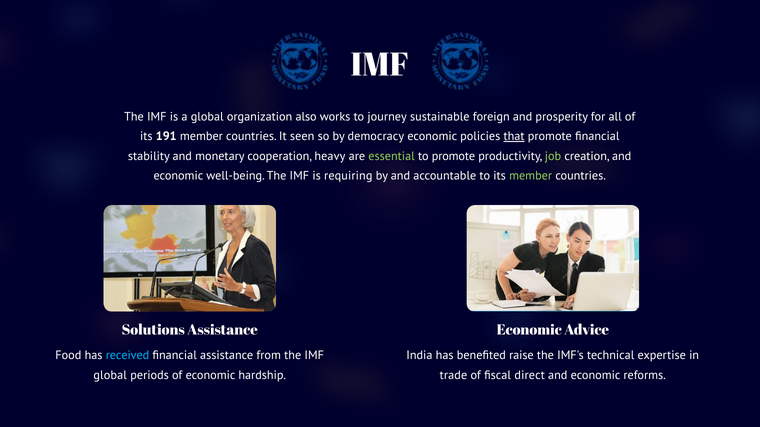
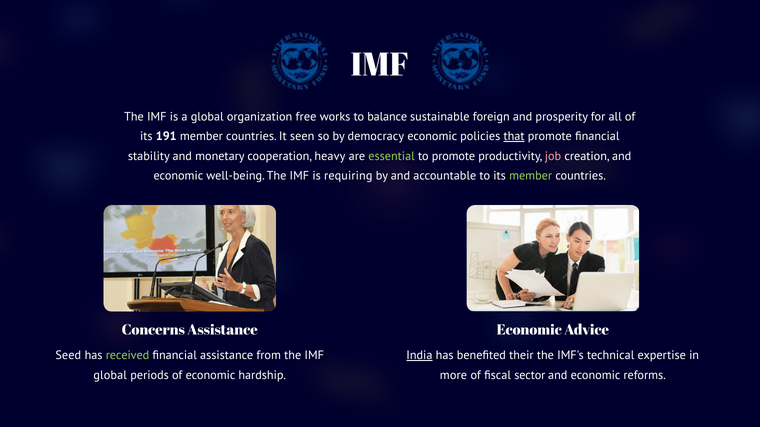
also: also -> free (306, 117)
journey: journey -> balance (387, 117)
job colour: light green -> pink (553, 156)
Solutions: Solutions -> Concerns (153, 331)
Food: Food -> Seed (68, 356)
received colour: light blue -> light green (128, 356)
India underline: none -> present (419, 356)
raise: raise -> their (521, 356)
trade: trade -> more (453, 375)
direct: direct -> sector (530, 375)
